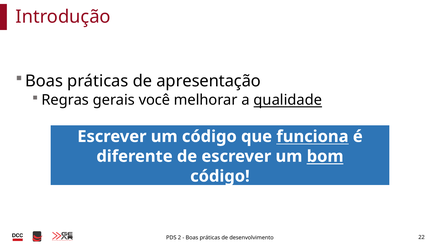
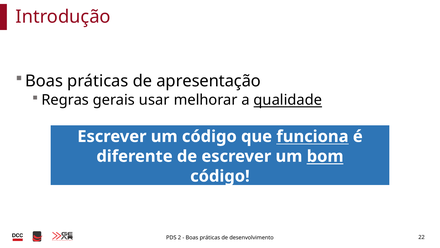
você: você -> usar (154, 100)
